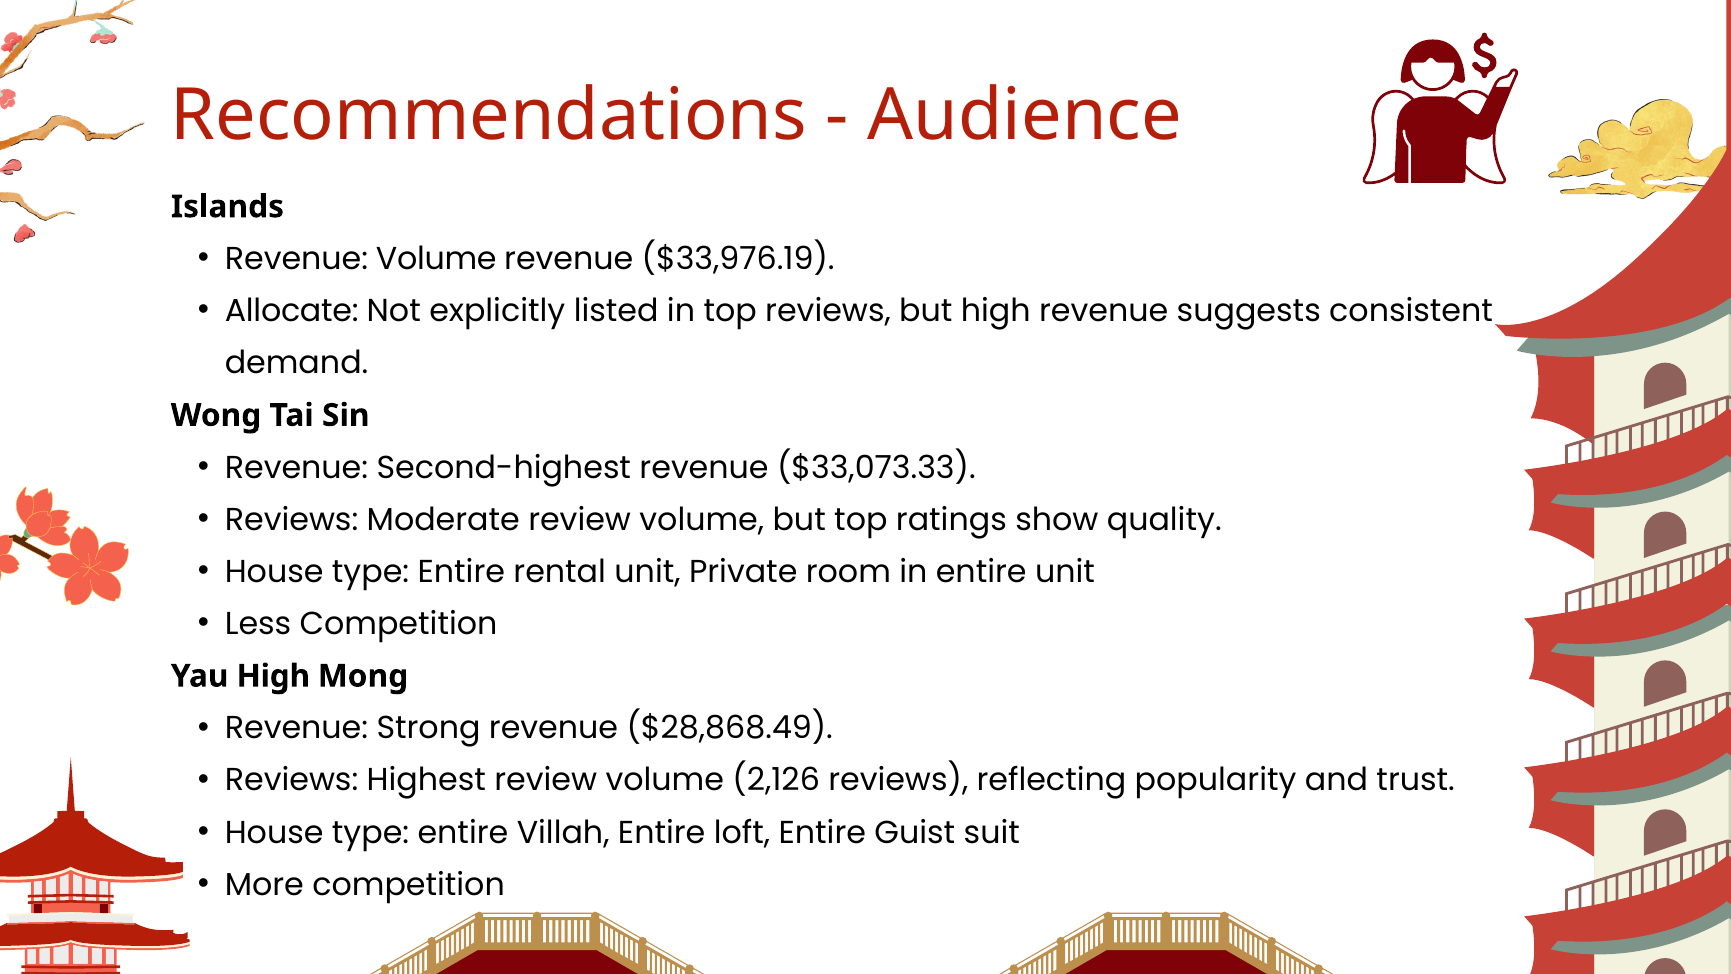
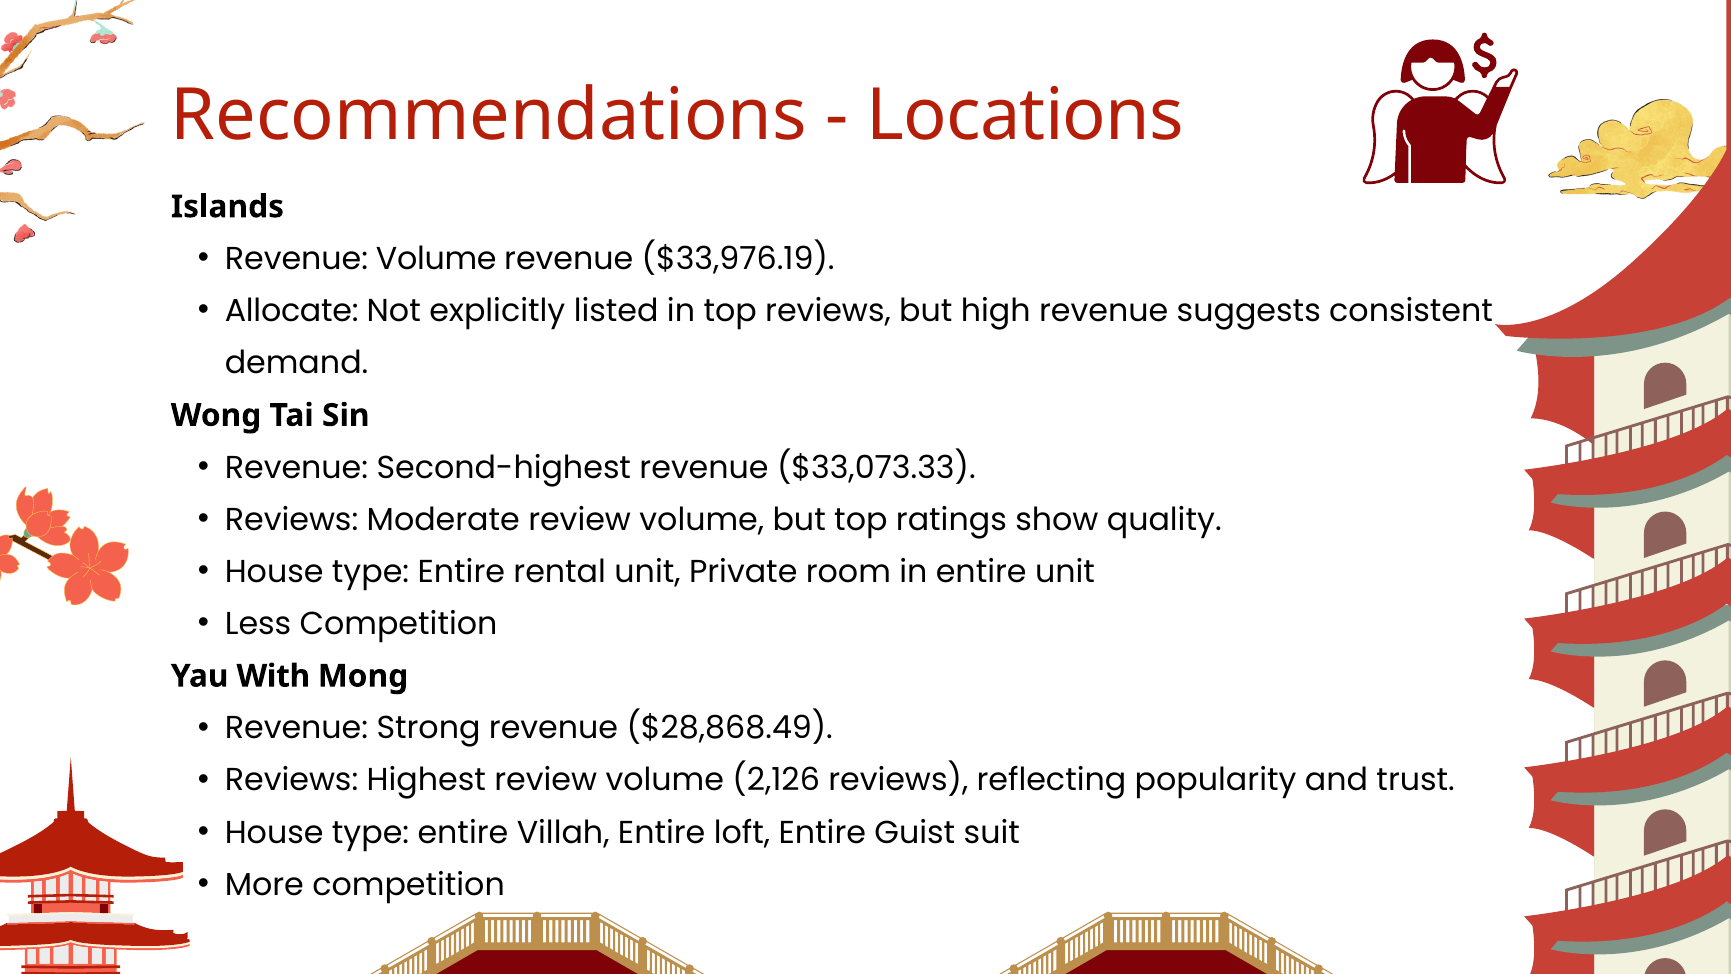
Audience: Audience -> Locations (1025, 116)
Yau High: High -> With (273, 676)
